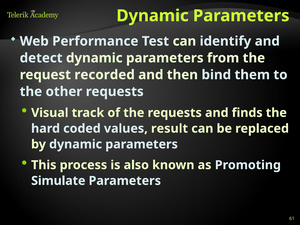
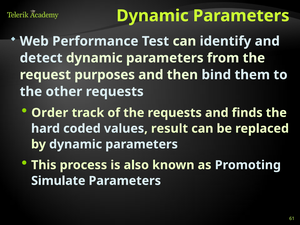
recorded: recorded -> purposes (105, 75)
Visual: Visual -> Order (50, 113)
